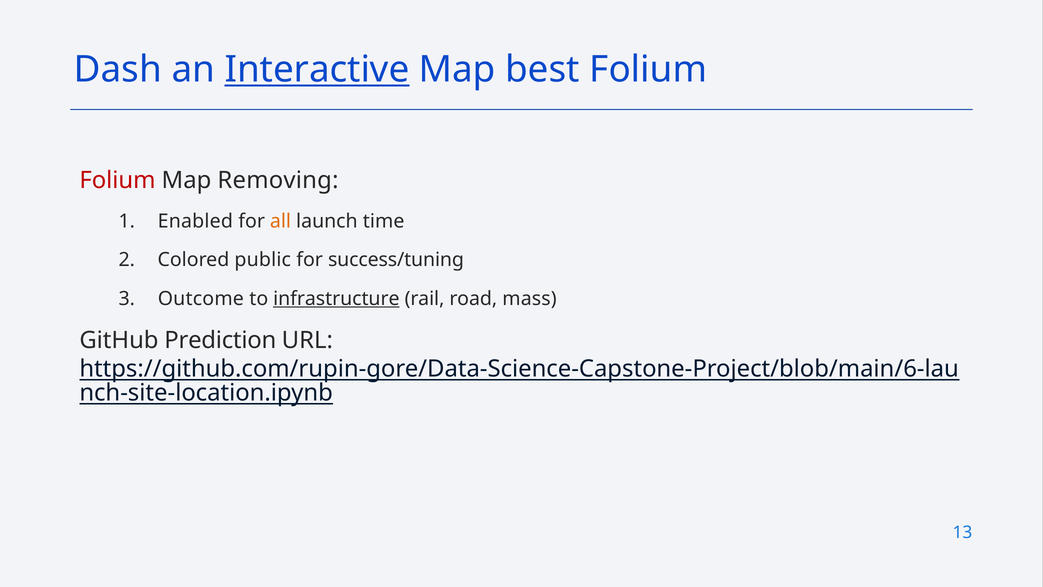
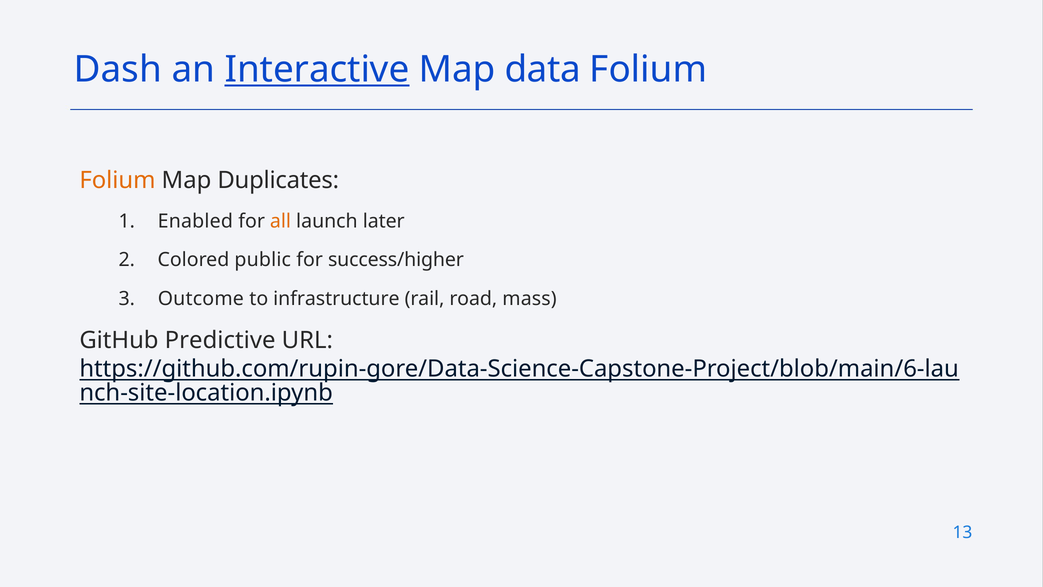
best: best -> data (543, 70)
Folium colour: red -> orange (117, 180)
Removing: Removing -> Duplicates (278, 180)
time: time -> later (384, 221)
success/tuning: success/tuning -> success/higher (396, 260)
infrastructure underline: present -> none (336, 299)
Prediction: Prediction -> Predictive (220, 340)
